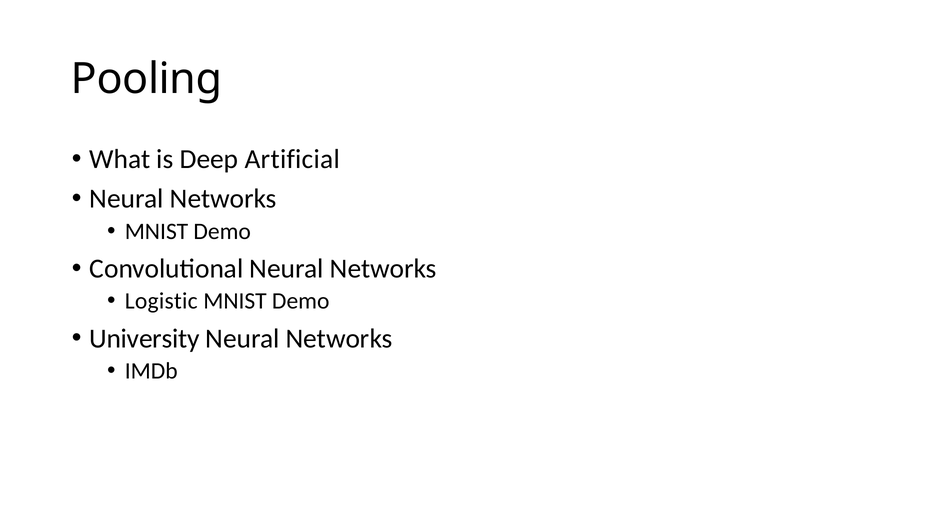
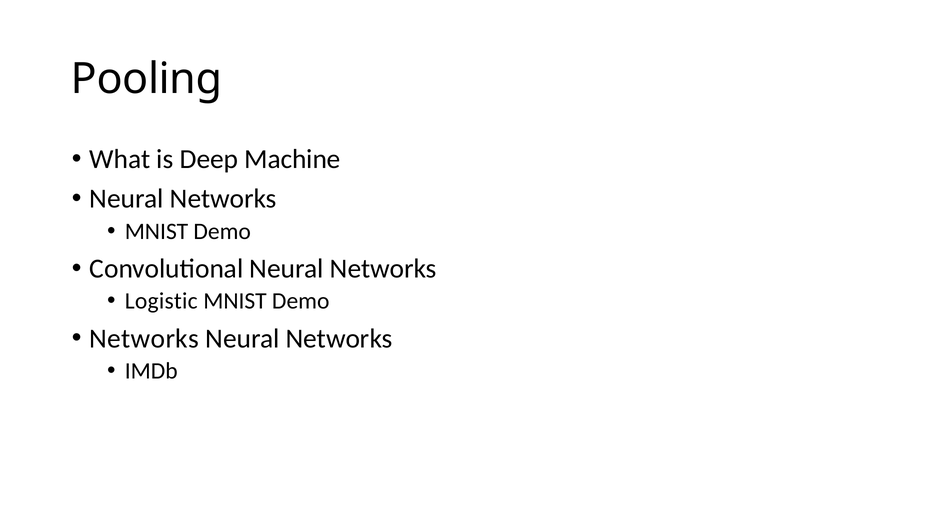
Artificial: Artificial -> Machine (292, 159)
University: University -> Networks (144, 338)
